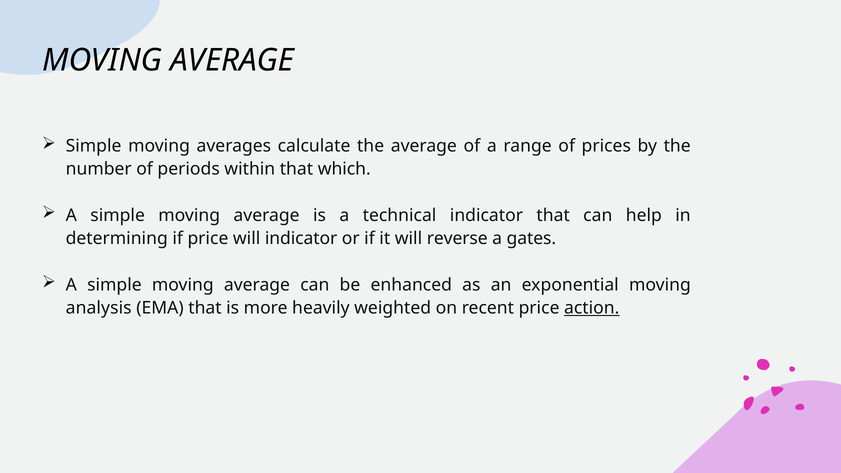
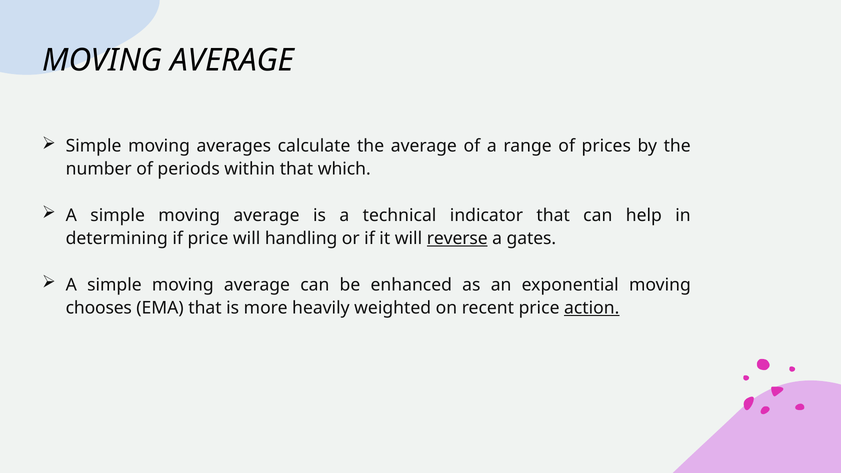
will indicator: indicator -> handling (301, 239)
reverse underline: none -> present (457, 239)
analysis: analysis -> chooses (99, 308)
